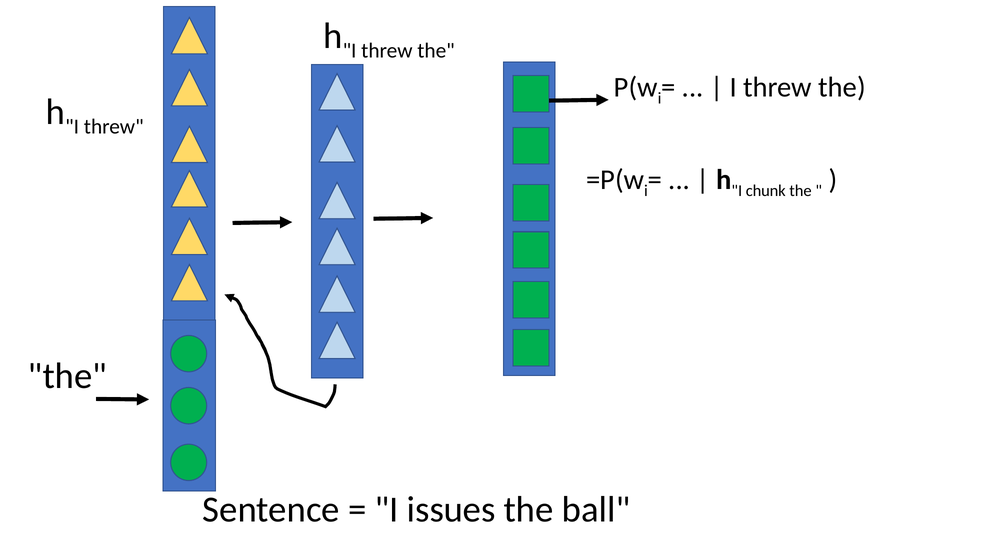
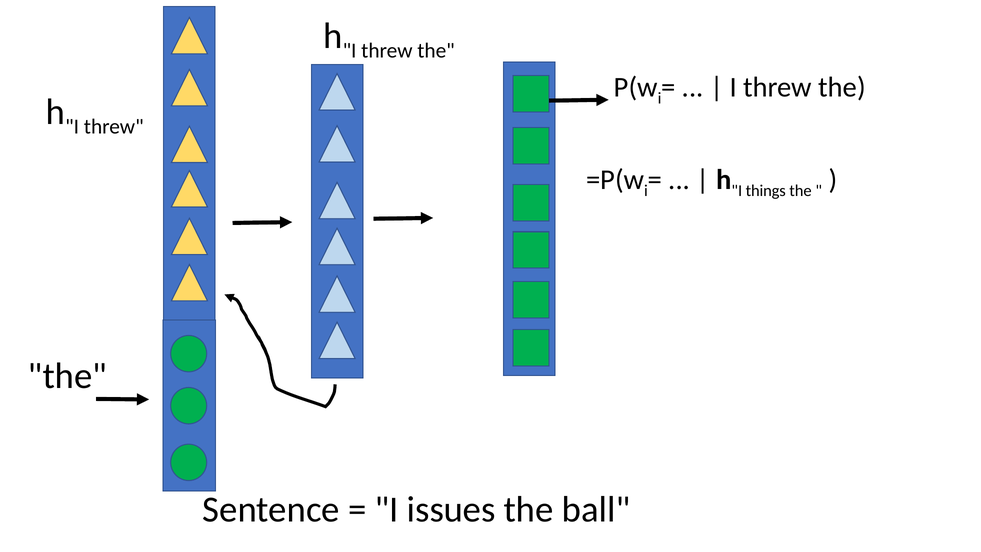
chunk: chunk -> things (766, 191)
